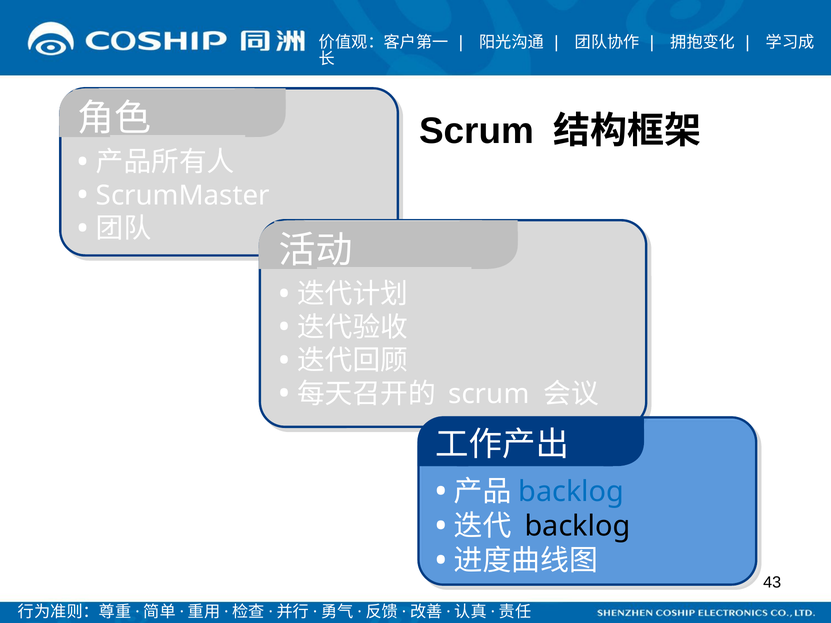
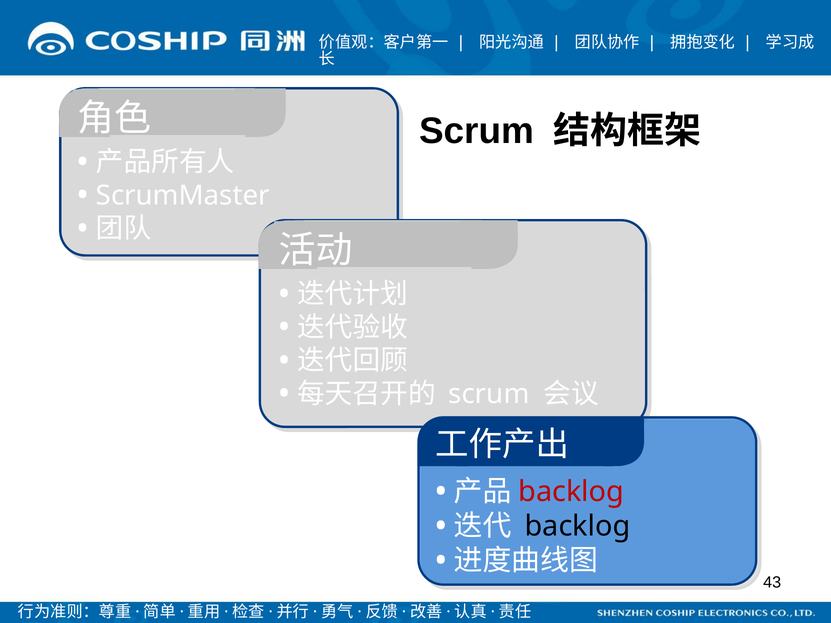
backlog colour: blue -> red (571, 492)
